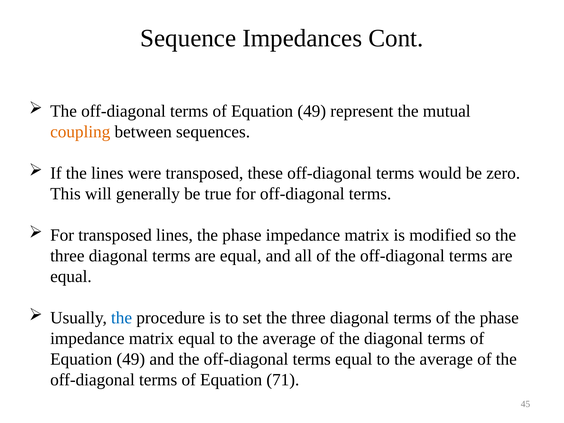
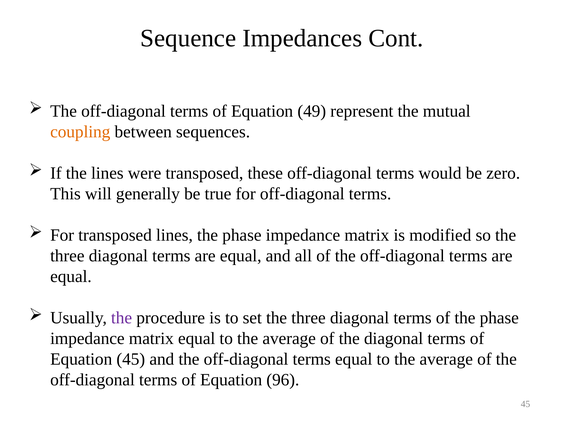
the colour: blue -> purple (122, 318)
49: 49 -> 45 (131, 359)
71: 71 -> 96 (283, 380)
